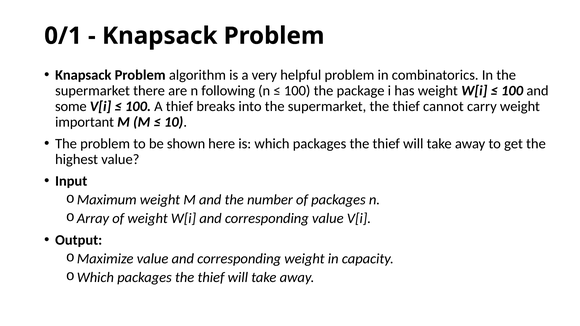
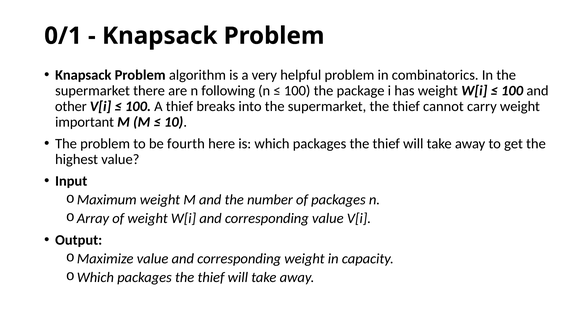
some: some -> other (71, 106)
shown: shown -> fourth (186, 144)
